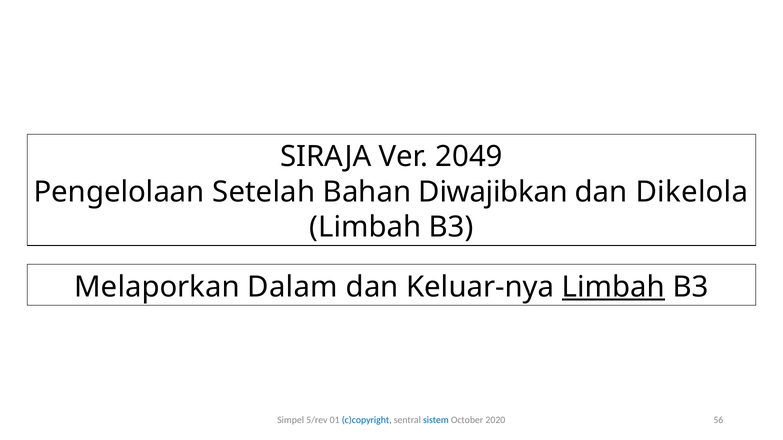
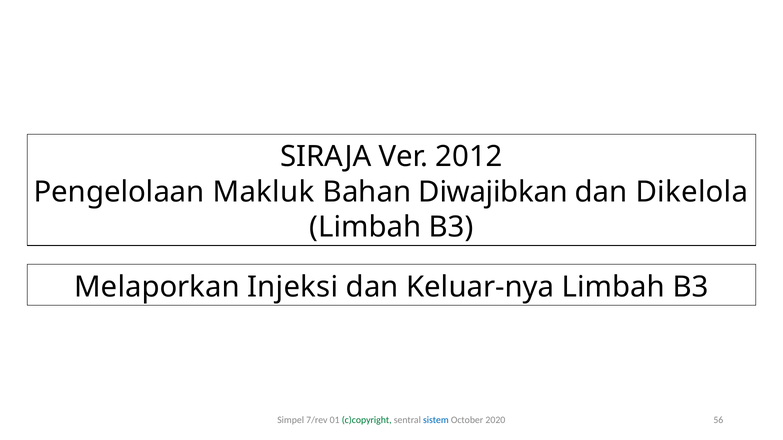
2049: 2049 -> 2012 (469, 157)
Setelah: Setelah -> Makluk (264, 192)
Dalam: Dalam -> Injeksi (293, 287)
Limbah underline: present -> none (613, 287)
5/rev: 5/rev -> 7/rev (317, 421)
c)copyright colour: blue -> green (367, 421)
